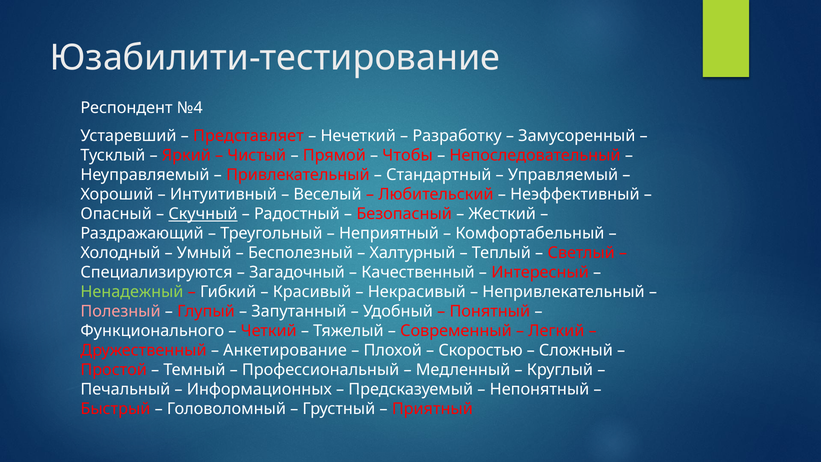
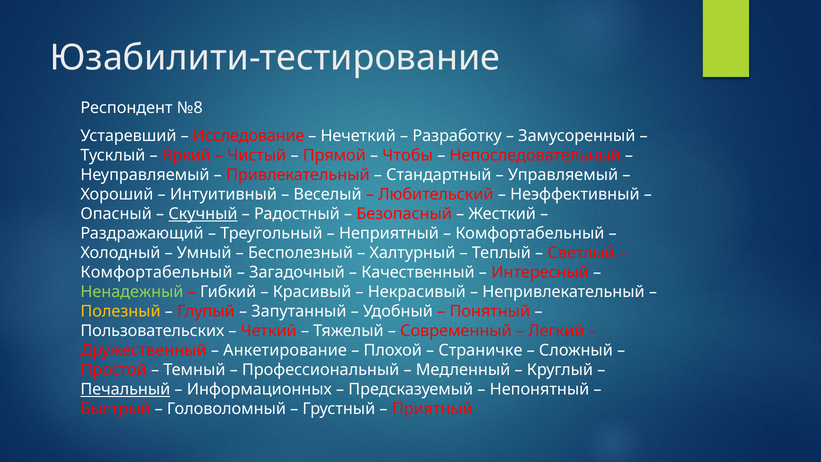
№4: №4 -> №8 (190, 108)
Представляет: Представляет -> Исследование (249, 136)
Специализируются: Специализируются -> Комфортабельный (156, 272)
Полезный colour: pink -> yellow (121, 311)
Функционального: Функционального -> Пользовательских (152, 331)
Скоростью: Скоростью -> Страничке (480, 350)
Печальный underline: none -> present (125, 389)
